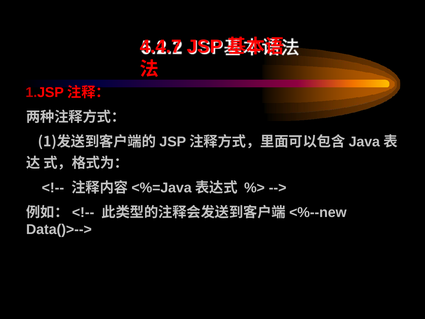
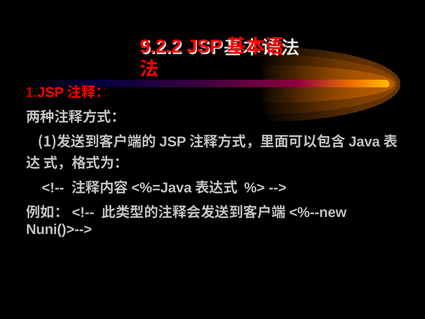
4.4.7: 4.4.7 -> 9.2.2 (161, 47)
Data()>-->: Data()>--> -> Nuni()>--> (59, 229)
